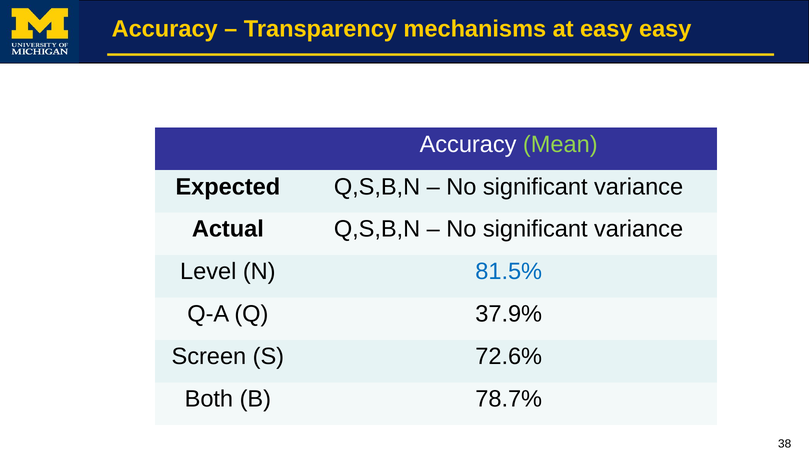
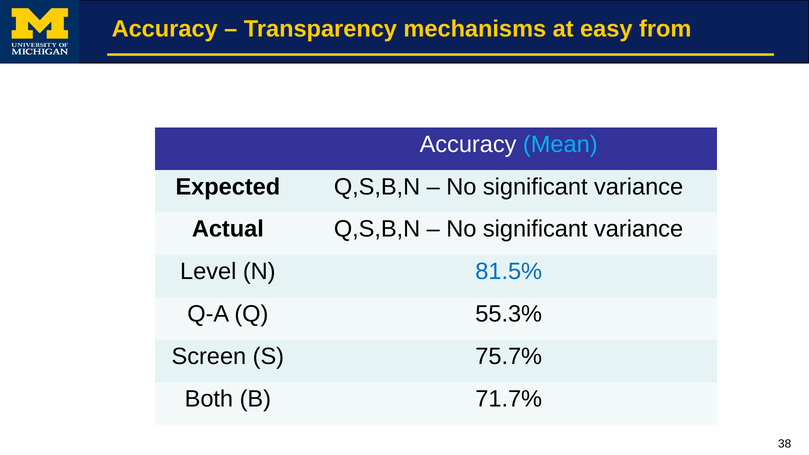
easy easy: easy -> from (665, 29)
Mean colour: light green -> light blue (560, 144)
37.9%: 37.9% -> 55.3% (509, 314)
72.6%: 72.6% -> 75.7% (509, 357)
78.7%: 78.7% -> 71.7% (509, 399)
